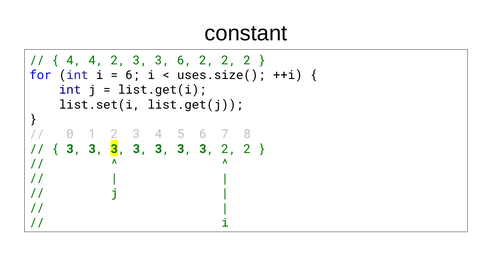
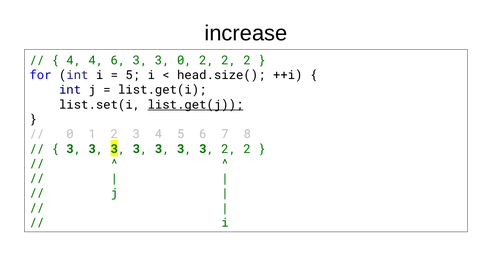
constant: constant -> increase (246, 33)
4 2: 2 -> 6 (118, 60)
3 6: 6 -> 0 (184, 60)
6: 6 -> 5 (133, 75)
uses.size(: uses.size( -> head.size( (221, 75)
list.get(j underline: none -> present (195, 105)
